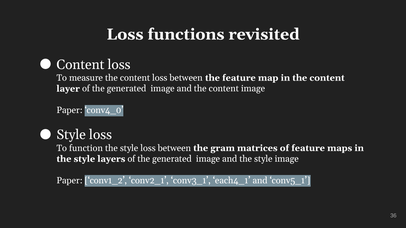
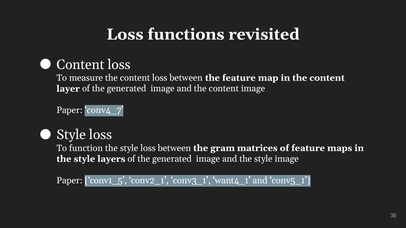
conv4_0: conv4_0 -> conv4_7 (104, 110)
conv1_2: conv1_2 -> conv1_5 (106, 181)
each4_1: each4_1 -> want4_1 (232, 181)
